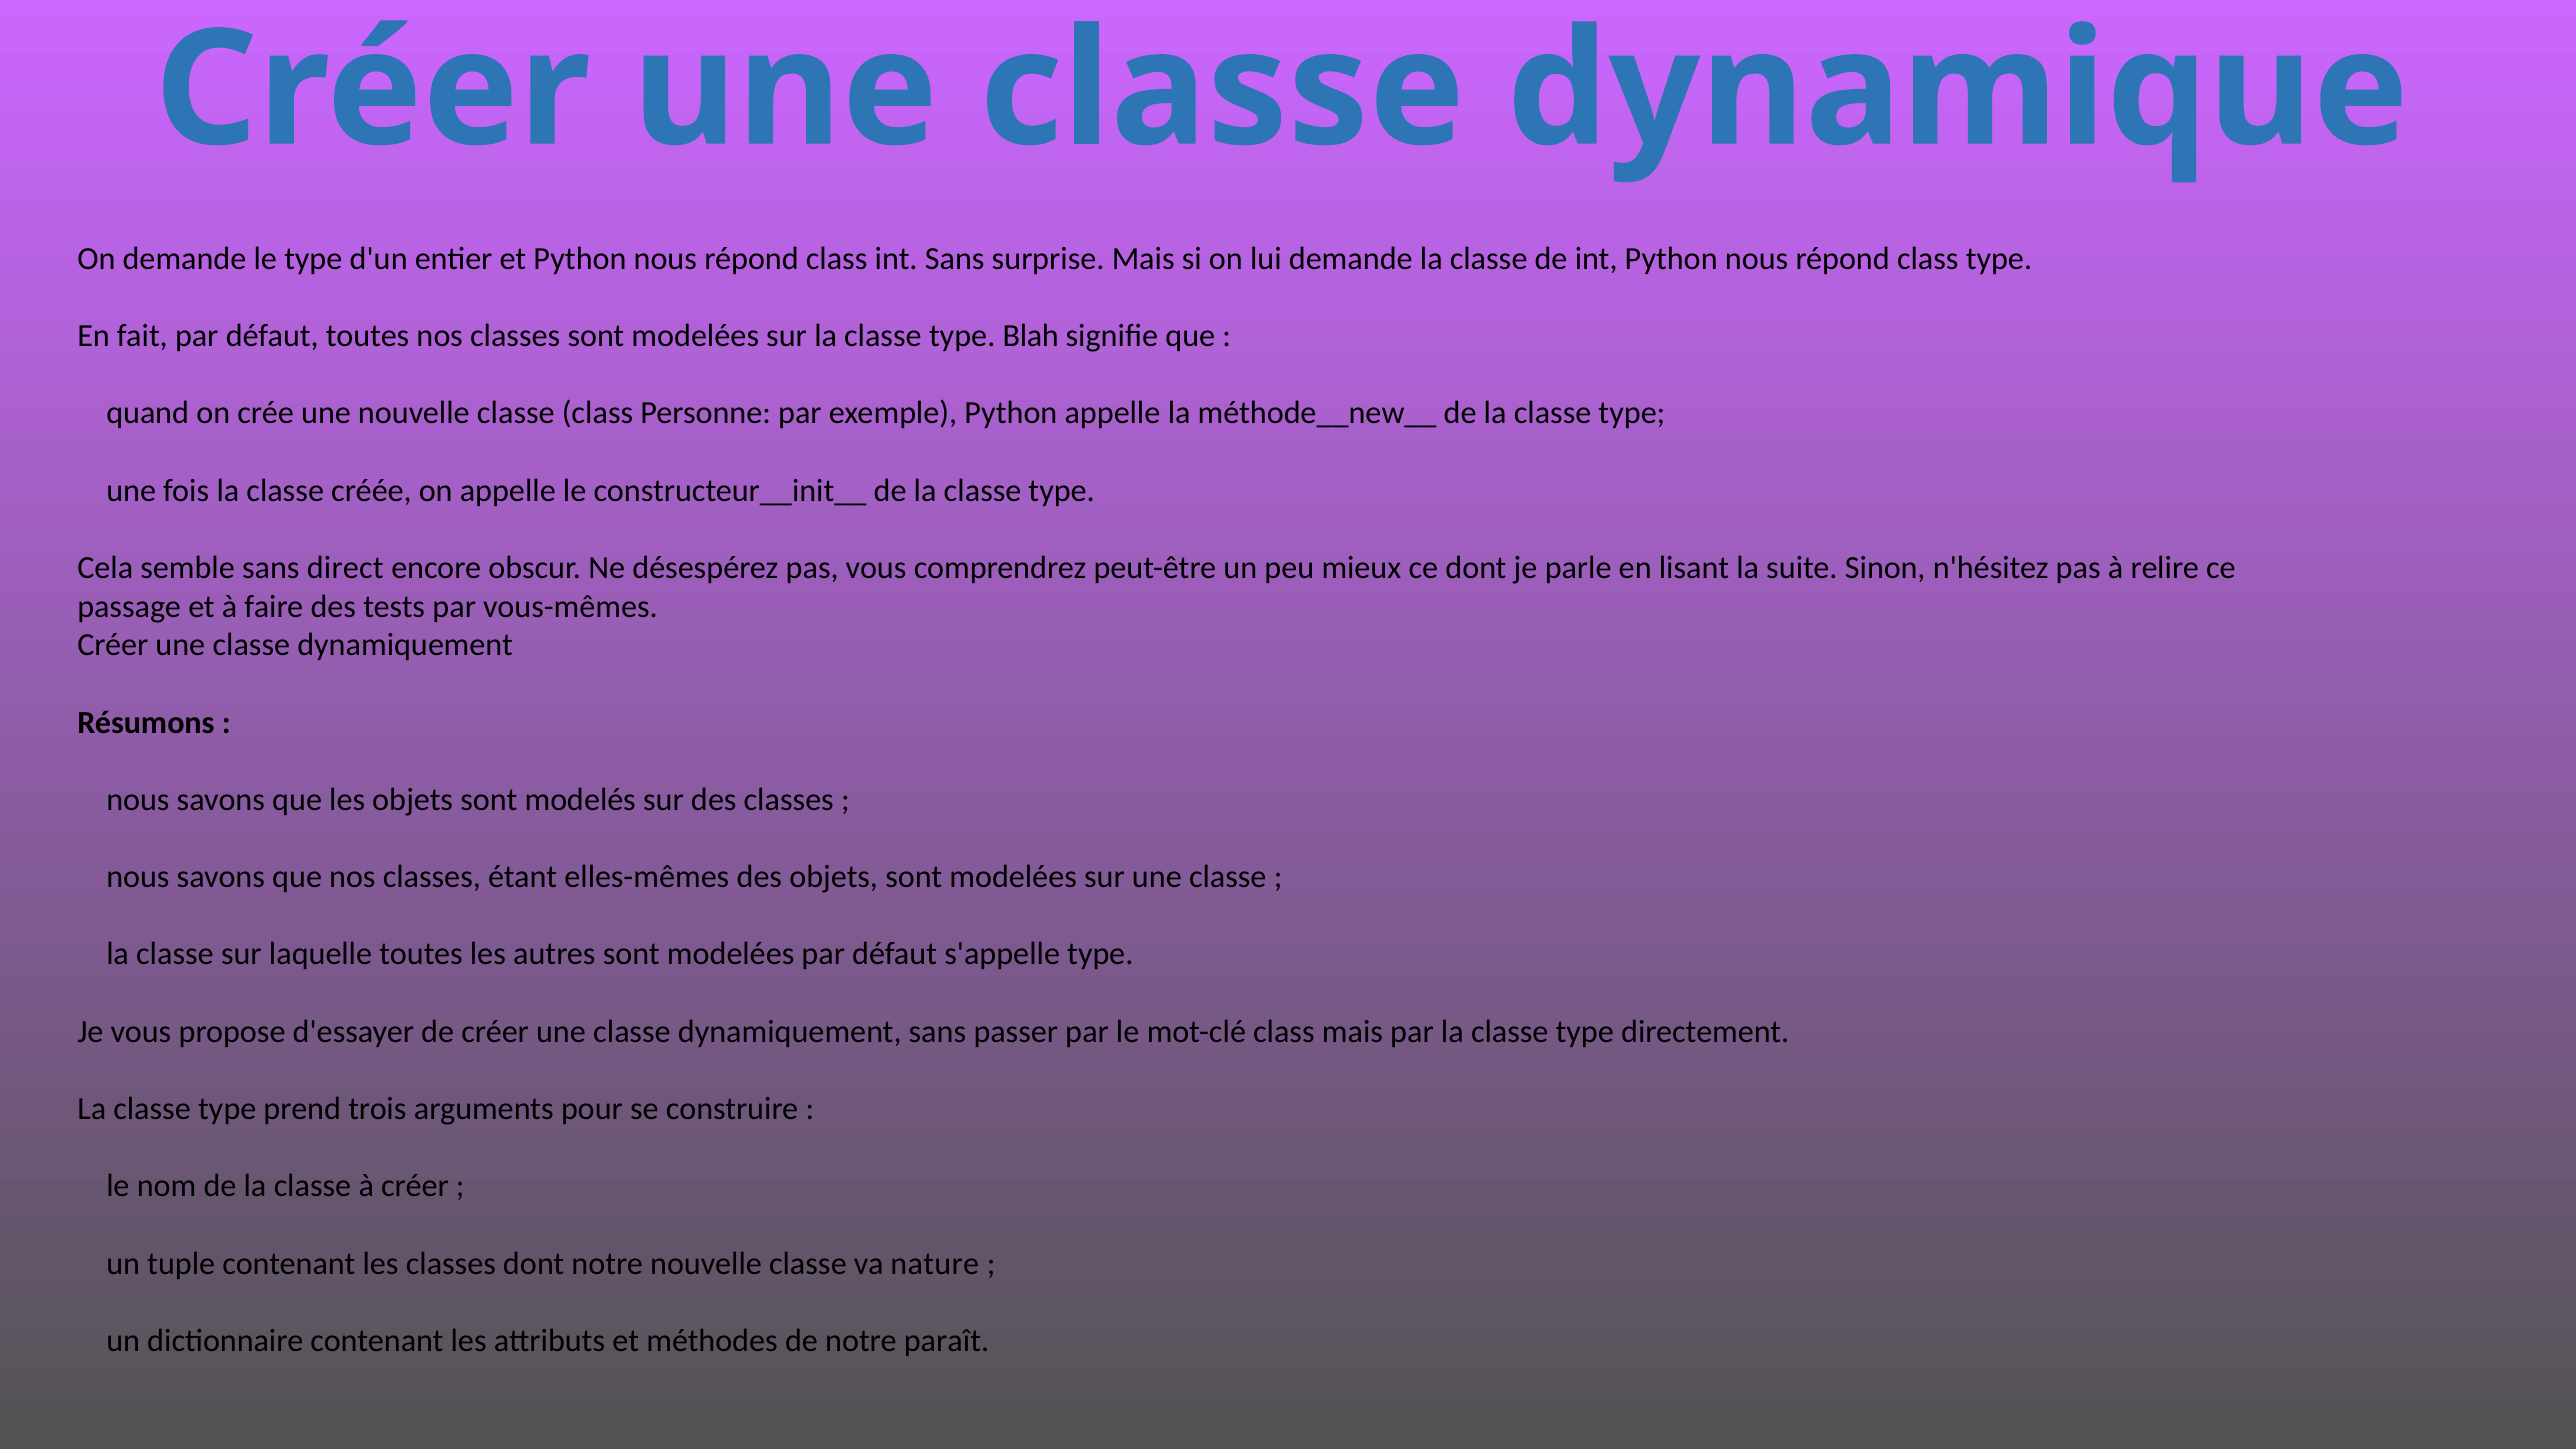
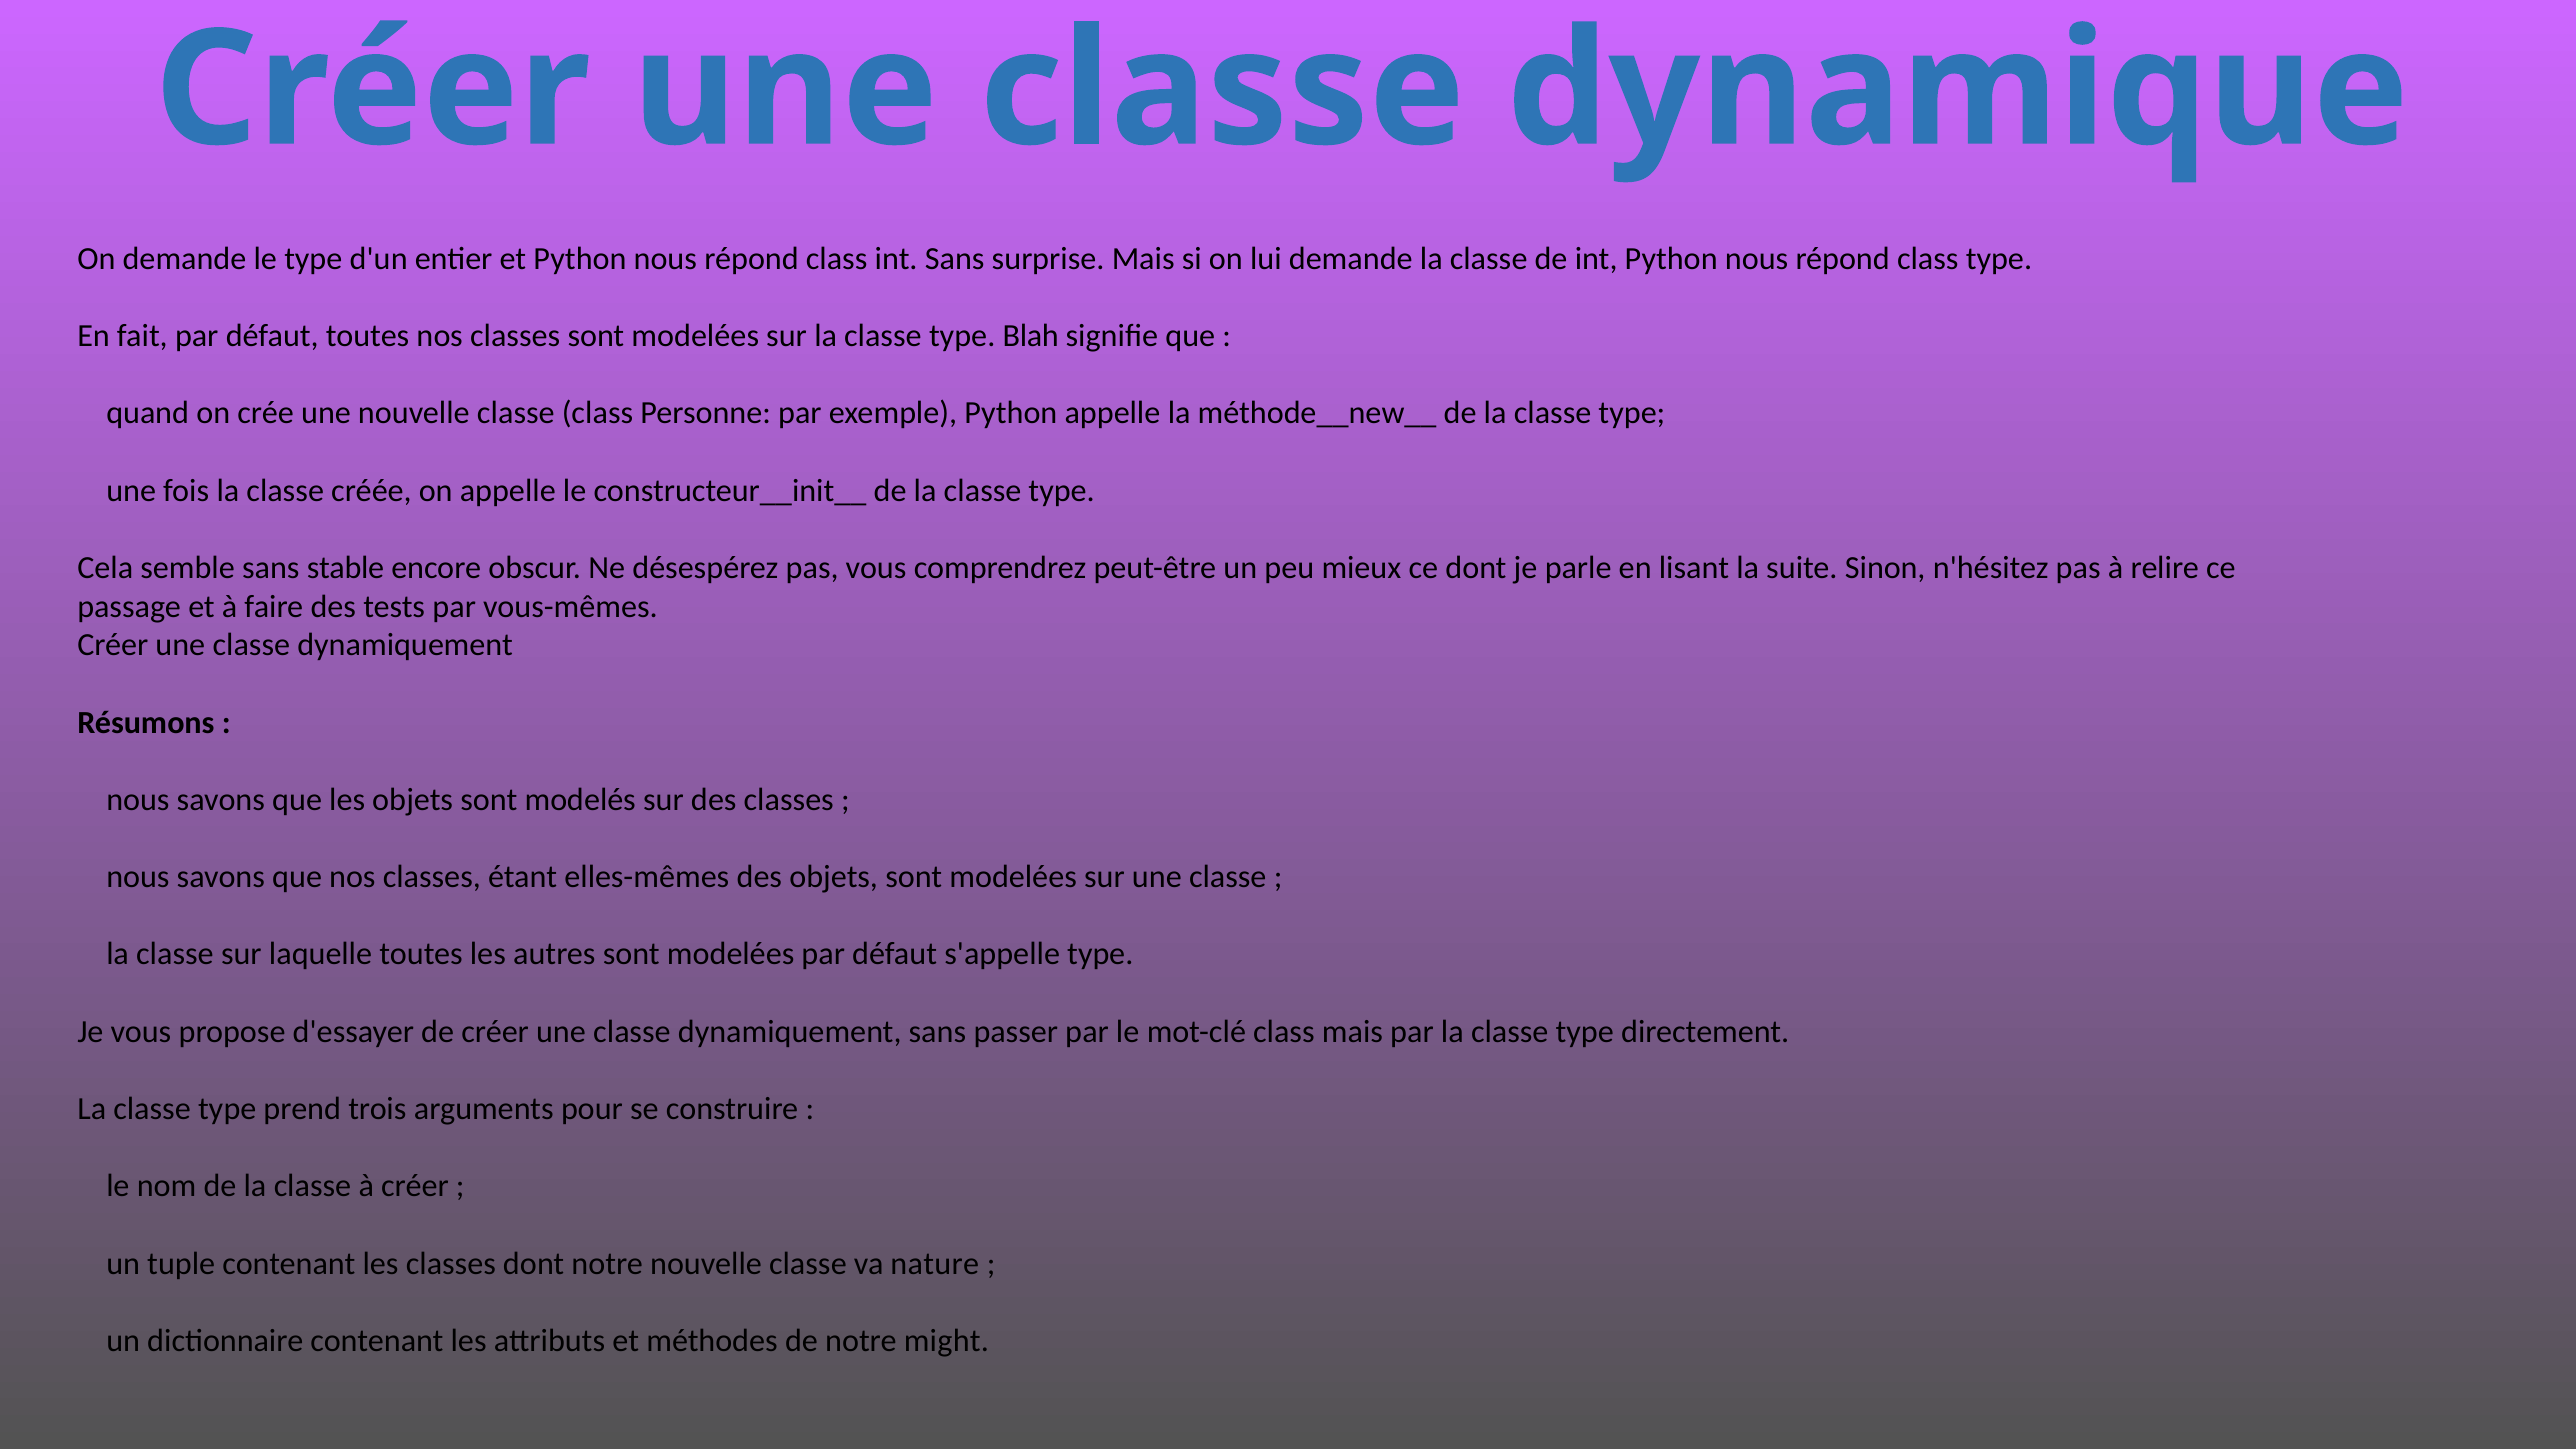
direct: direct -> stable (346, 568)
paraît: paraît -> might (946, 1341)
